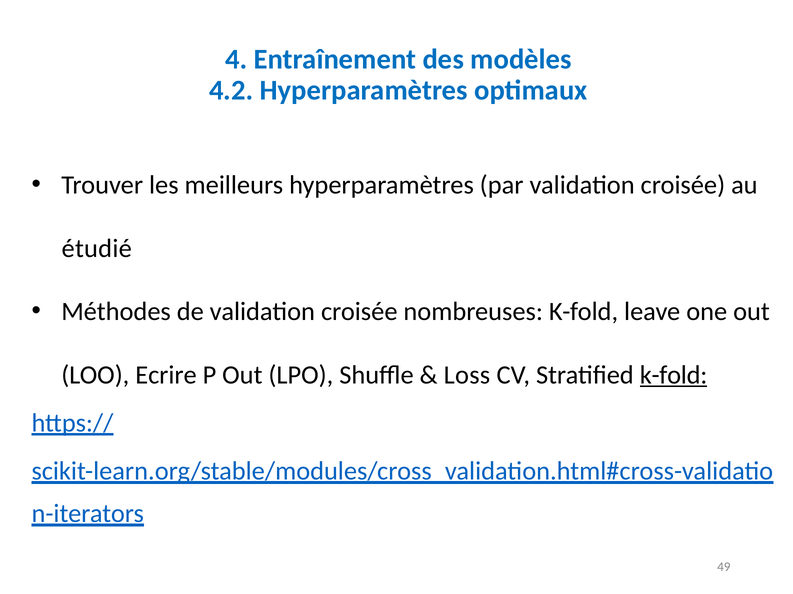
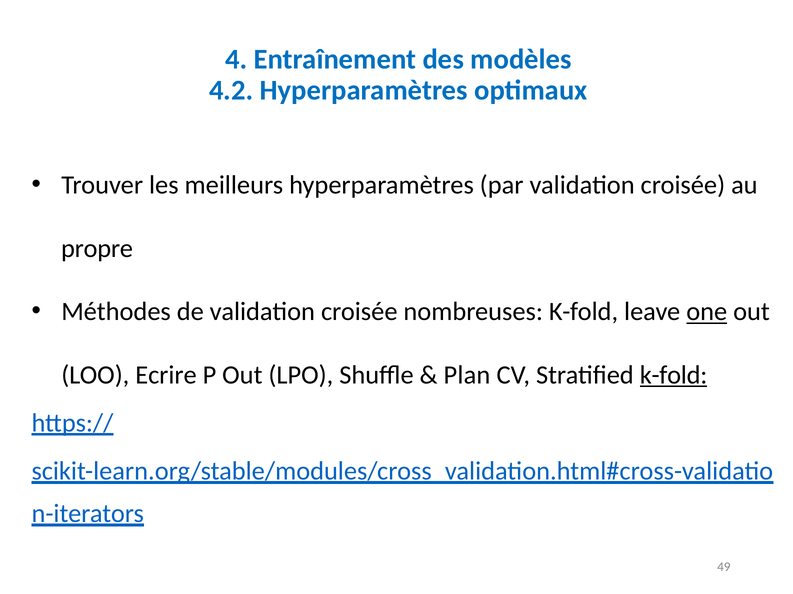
étudié: étudié -> propre (97, 249)
one underline: none -> present (707, 312)
Loss: Loss -> Plan (467, 376)
